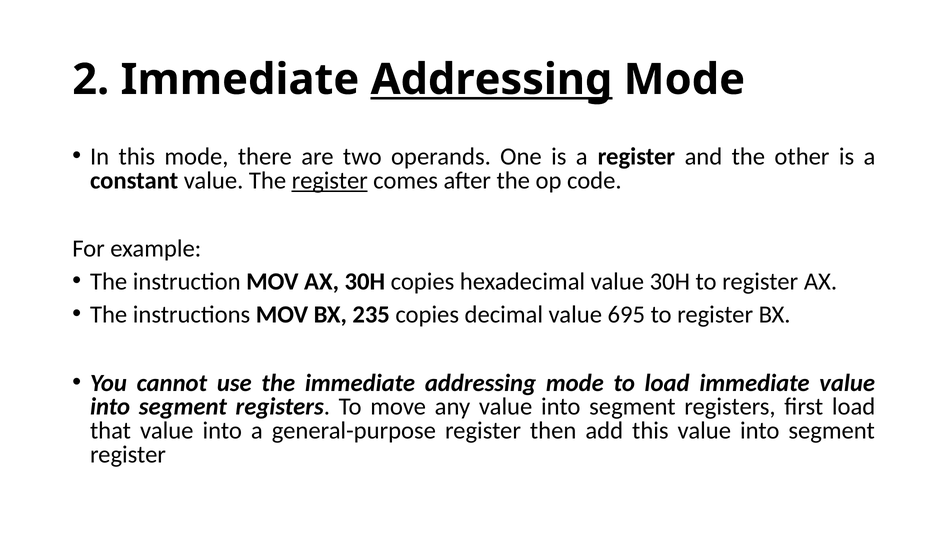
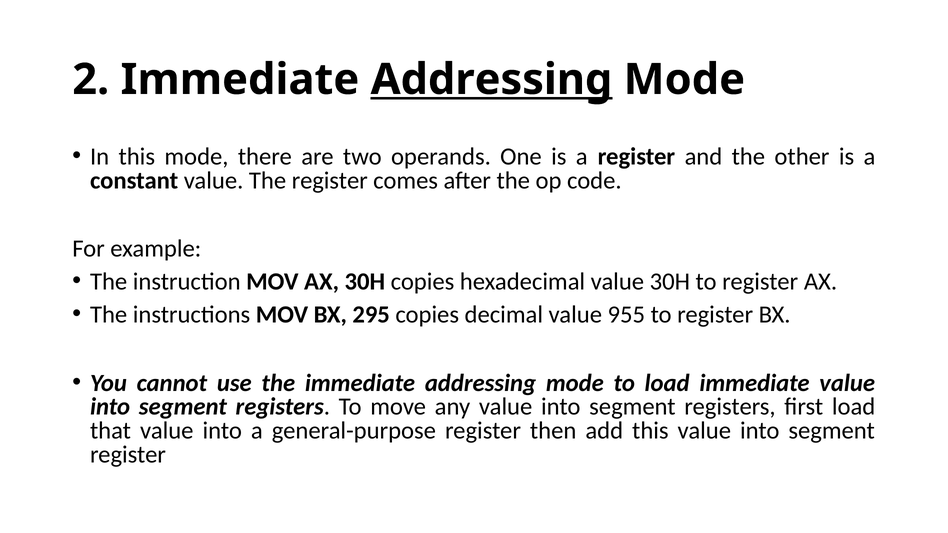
register underline: present -> none (330, 181)
235: 235 -> 295 (371, 315)
695: 695 -> 955 (626, 315)
